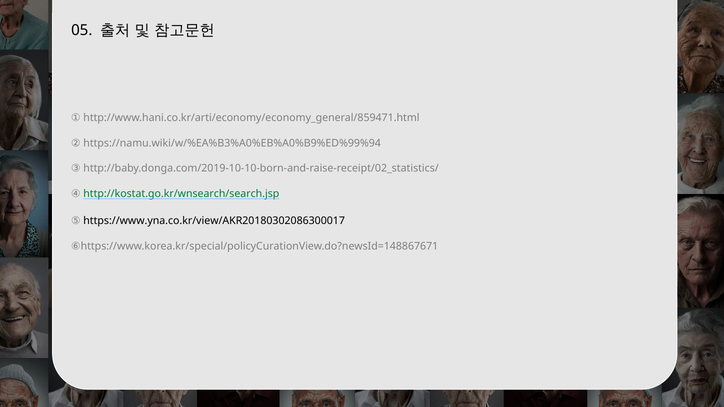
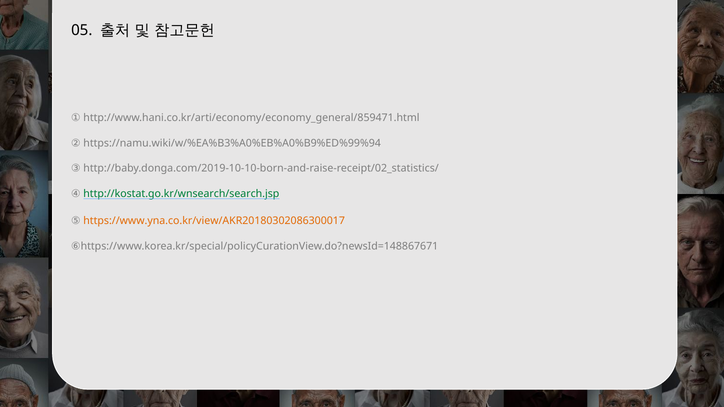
https://www.yna.co.kr/view/AKR20180302086300017 colour: black -> orange (214, 221)
